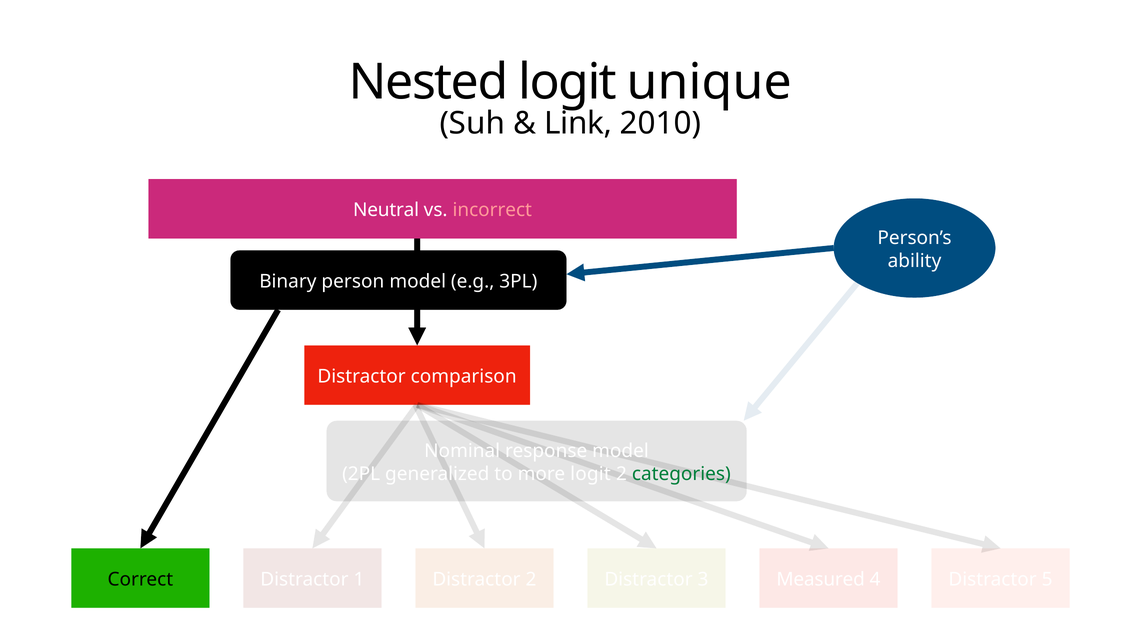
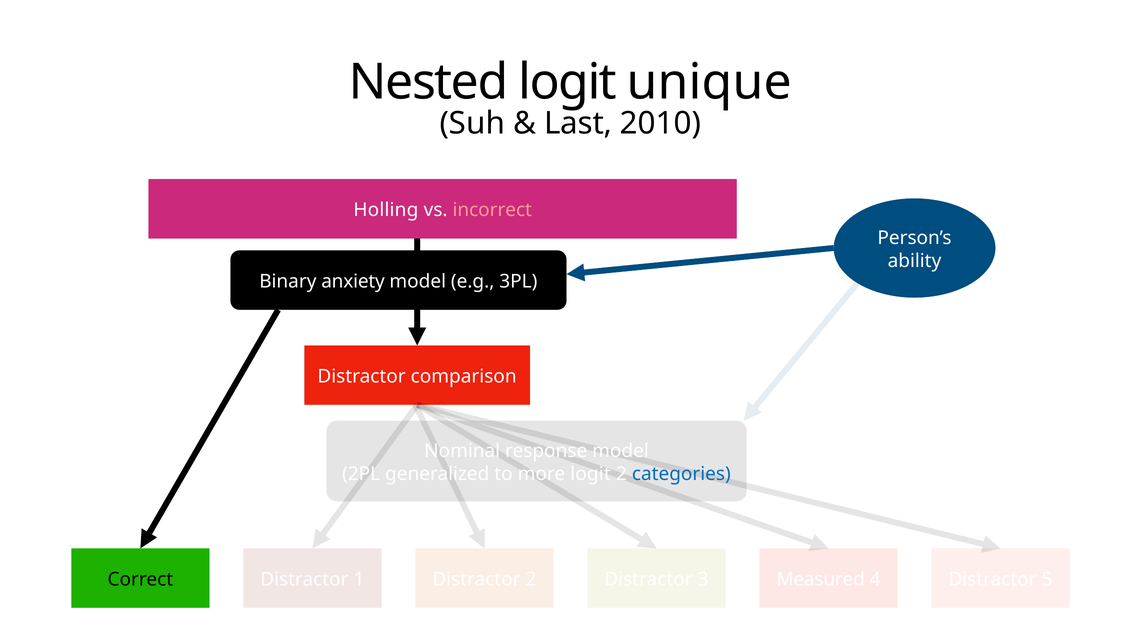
Link: Link -> Last (578, 123)
Neutral: Neutral -> Holling (386, 210)
person: person -> anxiety (353, 281)
categories colour: green -> blue (681, 474)
